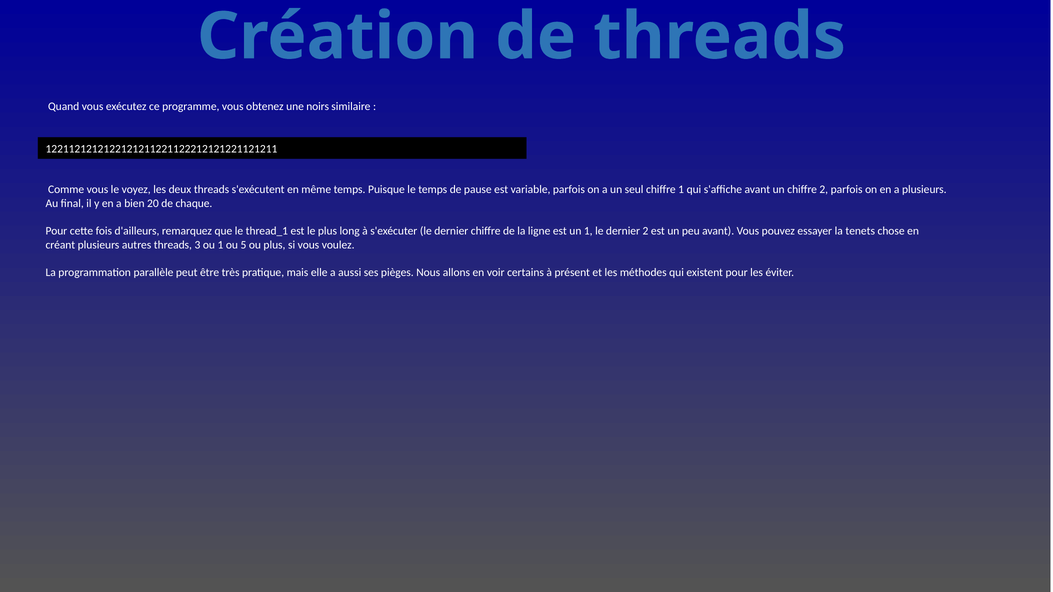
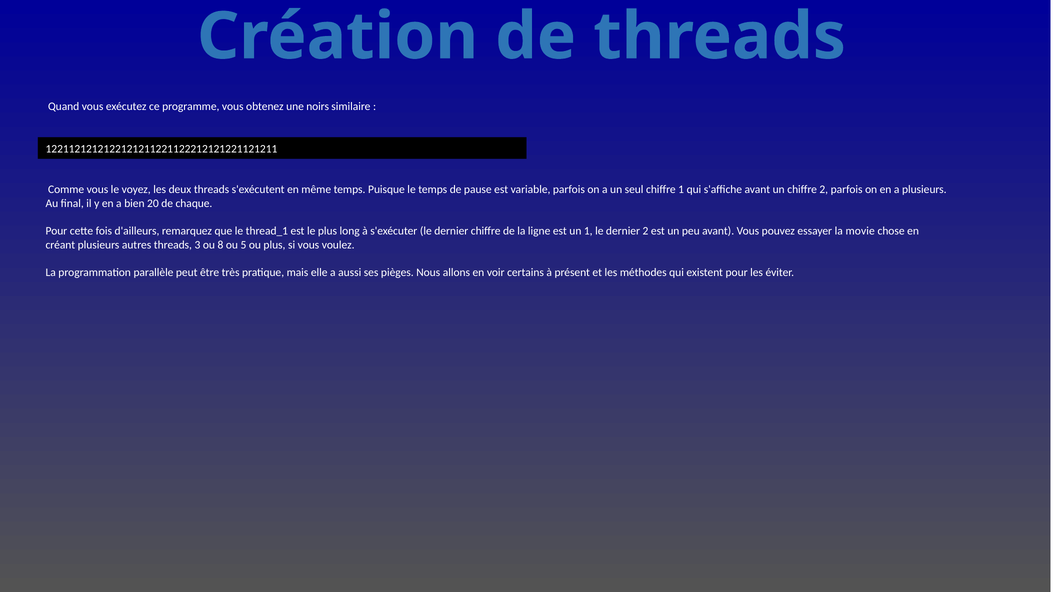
tenets: tenets -> movie (860, 231)
ou 1: 1 -> 8 (220, 245)
